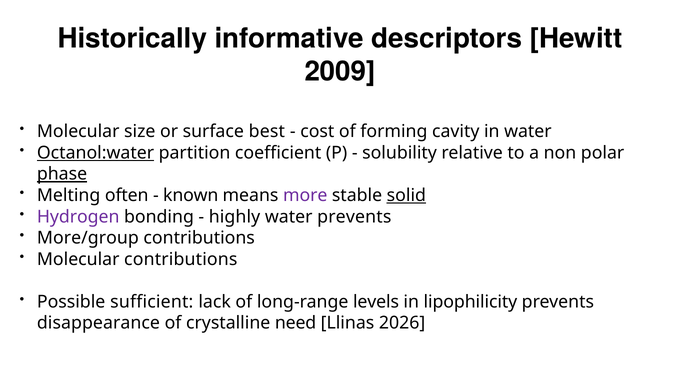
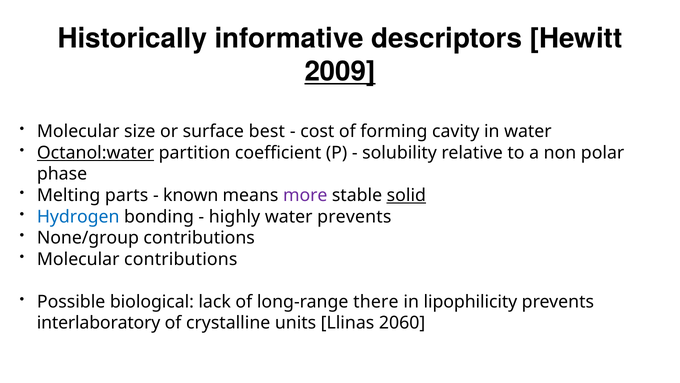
2009 underline: none -> present (340, 72)
phase underline: present -> none (62, 174)
often: often -> parts (127, 195)
Hydrogen colour: purple -> blue (78, 216)
More/group: More/group -> None/group (88, 238)
sufficient: sufficient -> biological (152, 301)
levels: levels -> there (376, 301)
disappearance: disappearance -> interlaboratory (99, 323)
need: need -> units (296, 323)
2026: 2026 -> 2060 (402, 323)
